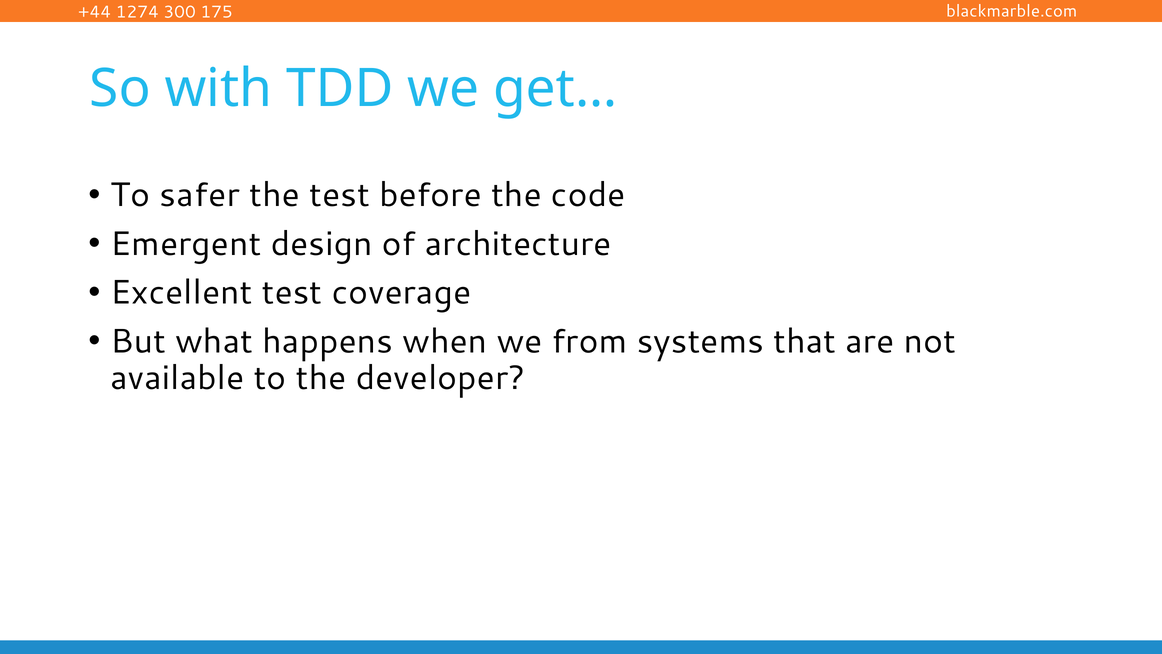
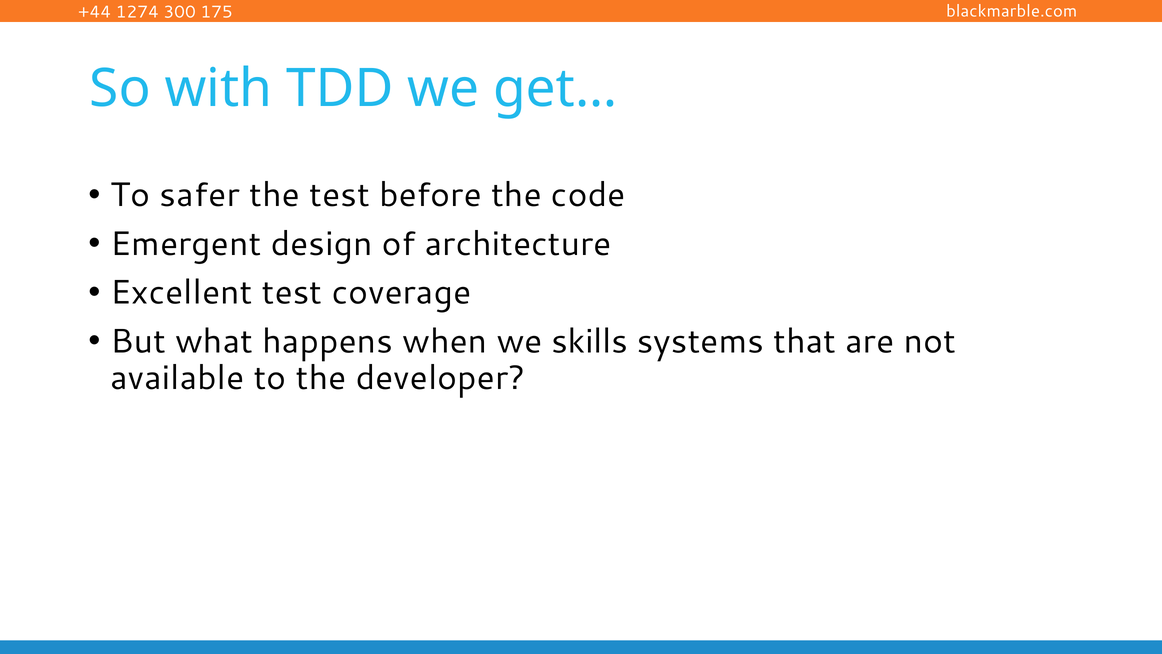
from: from -> skills (590, 341)
